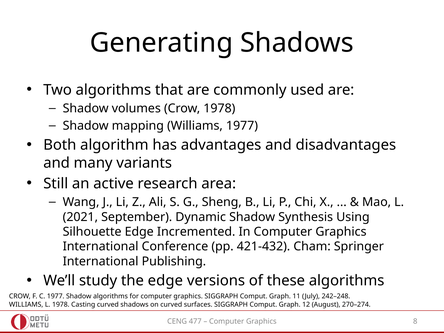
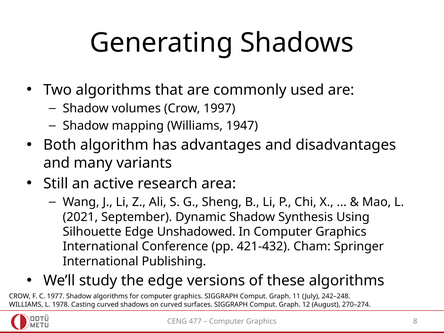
Crow 1978: 1978 -> 1997 (219, 108)
Williams 1977: 1977 -> 1947 (242, 126)
Incremented: Incremented -> Unshadowed (196, 232)
